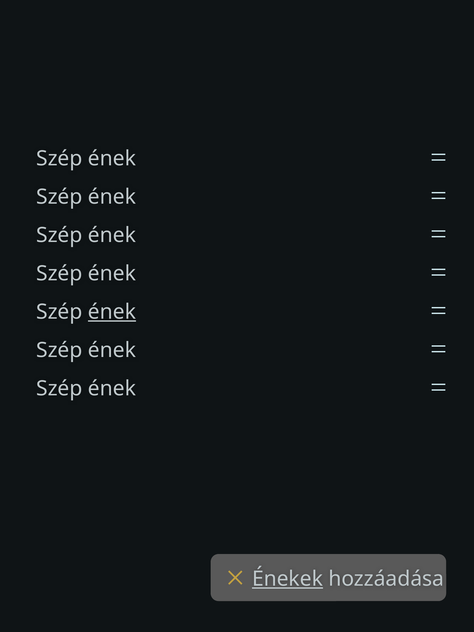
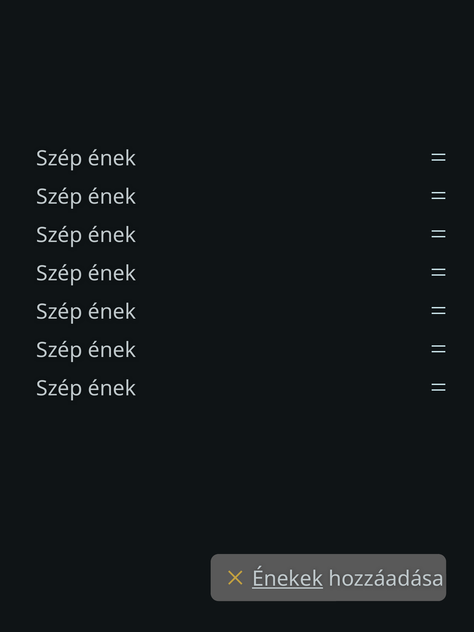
ének underline: present -> none (112, 312)
